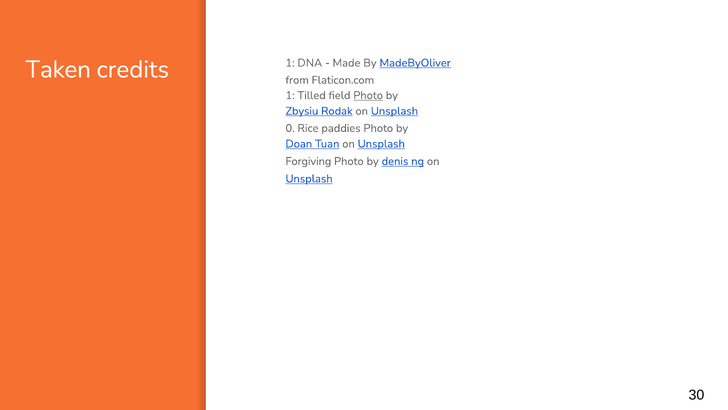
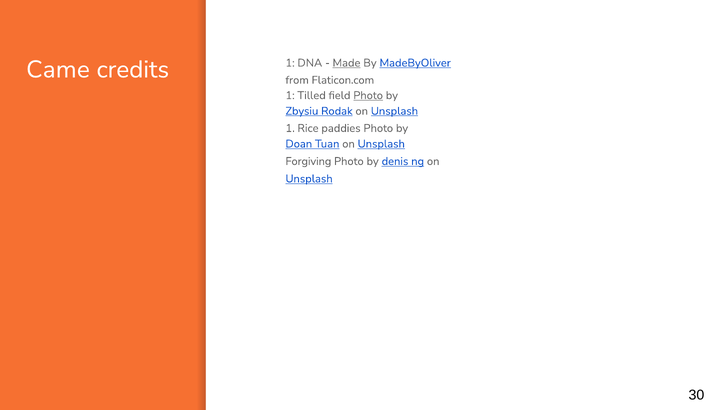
Taken: Taken -> Came (58, 69)
Made underline: none -> present (347, 63)
0: 0 -> 1 (290, 128)
